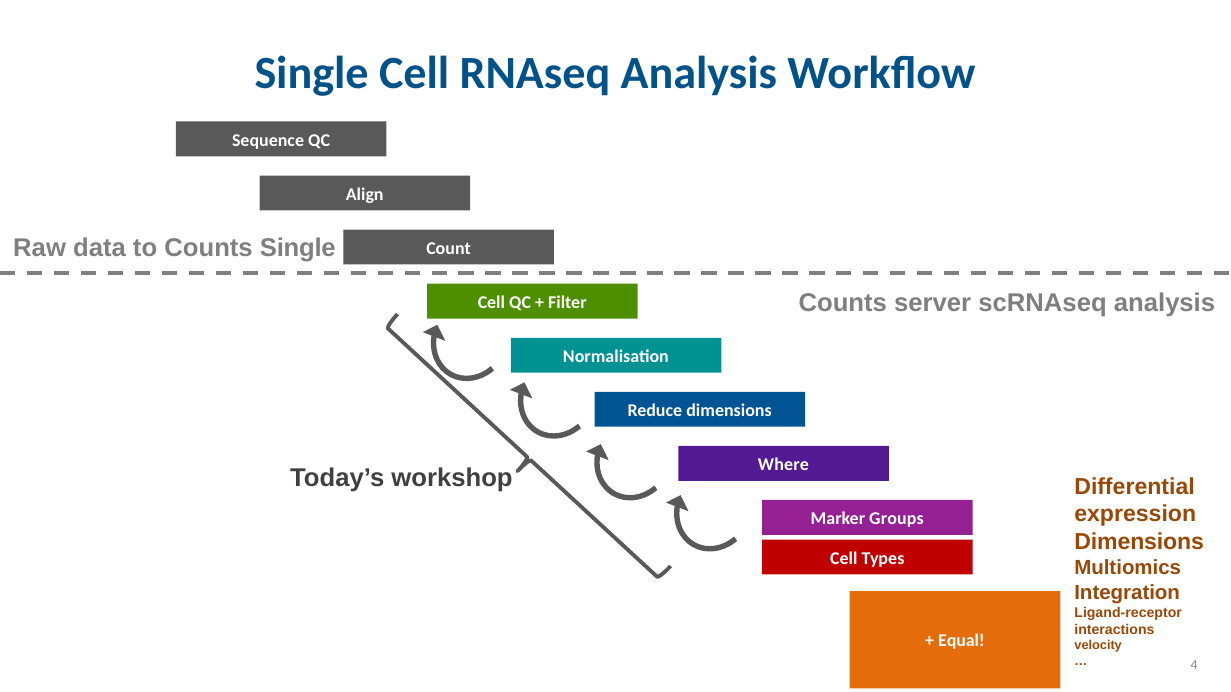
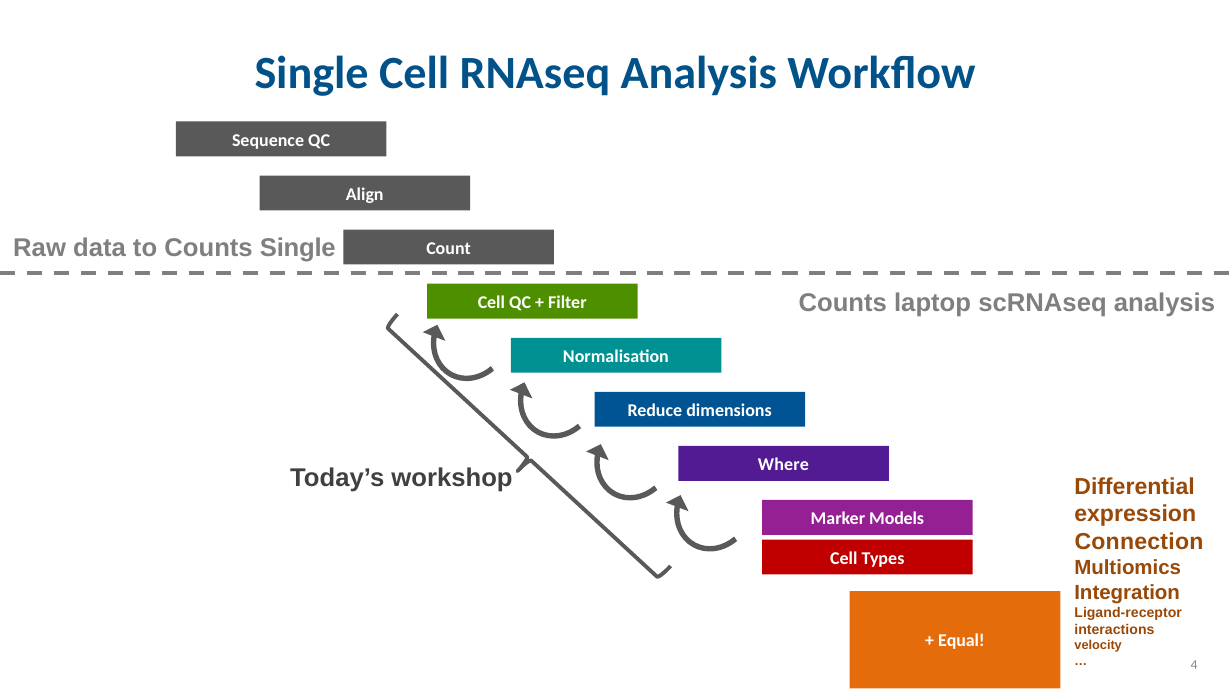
server: server -> laptop (933, 303)
Groups: Groups -> Models (897, 519)
Dimensions: Dimensions -> Connection (1139, 542)
